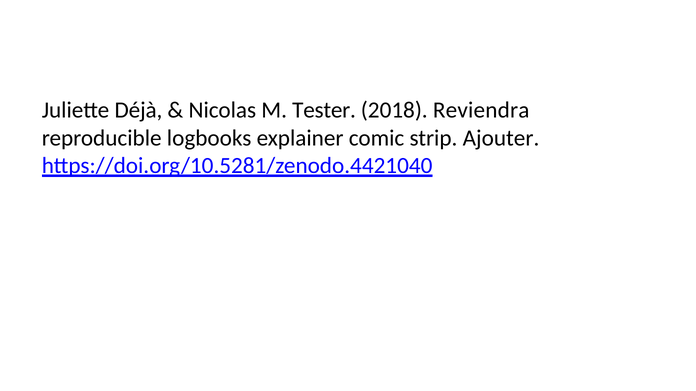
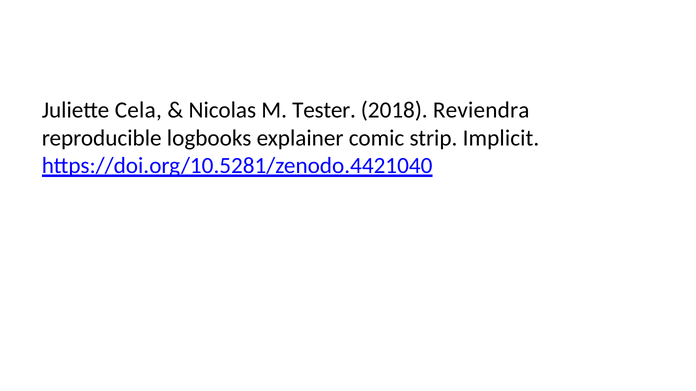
Déjà: Déjà -> Cela (138, 110)
Ajouter: Ajouter -> Implicit (501, 138)
